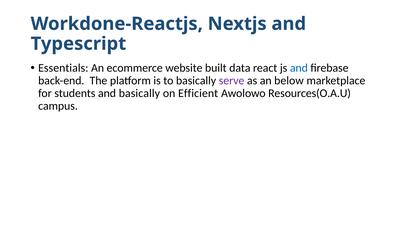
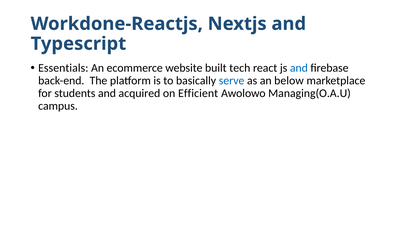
data: data -> tech (240, 68)
serve colour: purple -> blue (232, 81)
and basically: basically -> acquired (139, 93)
Resources(O.A.U: Resources(O.A.U -> Managing(O.A.U (309, 93)
